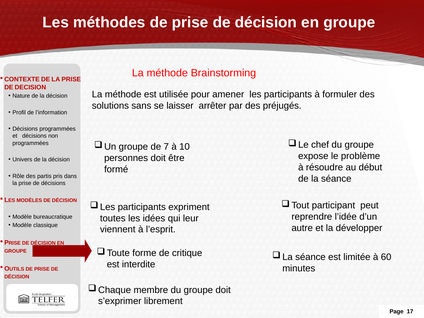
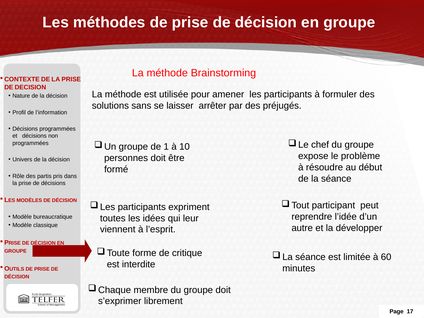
7: 7 -> 1 (166, 147)
